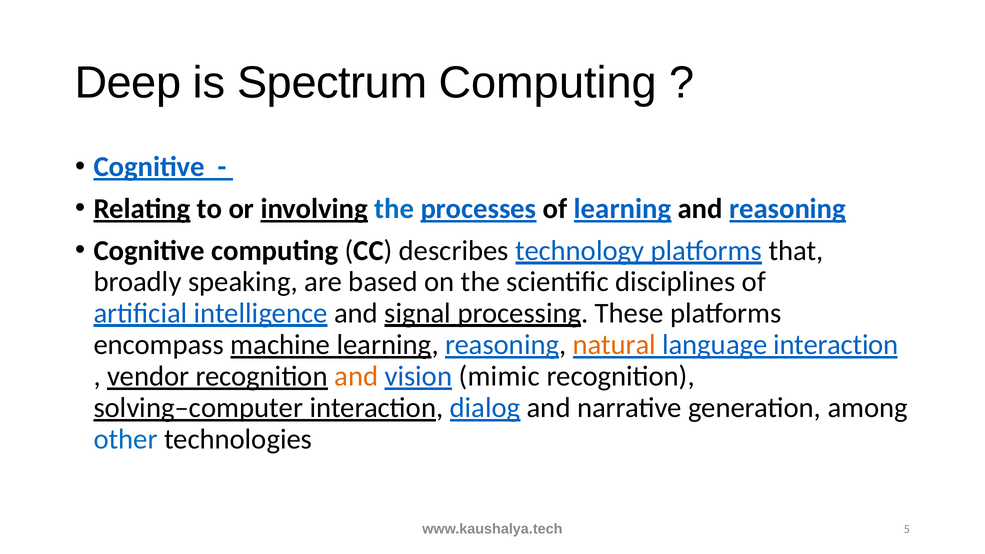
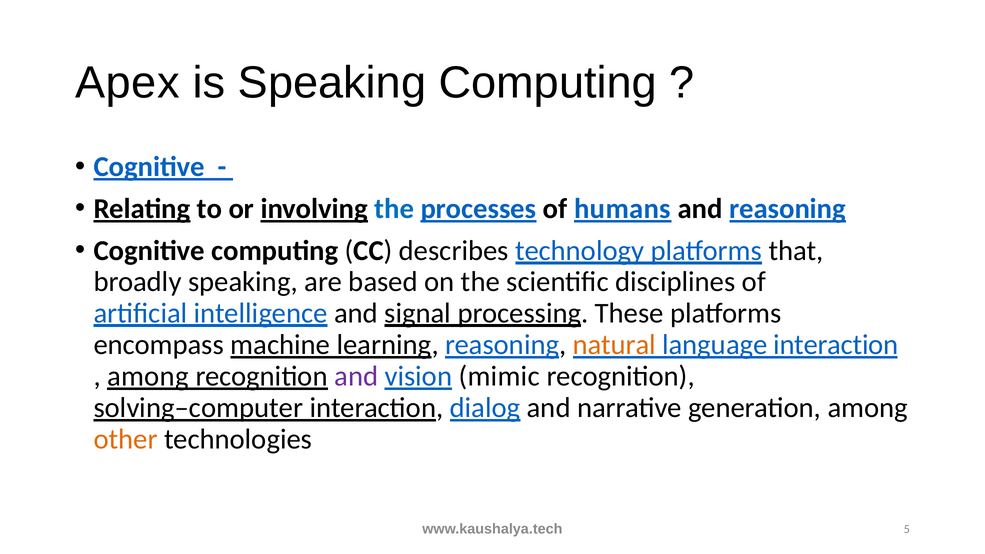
Deep: Deep -> Apex (128, 83)
is Spectrum: Spectrum -> Speaking (332, 83)
of learning: learning -> humans (623, 209)
vendor: vendor -> among (148, 376)
and colour: orange -> purple (356, 376)
other colour: blue -> orange (126, 439)
